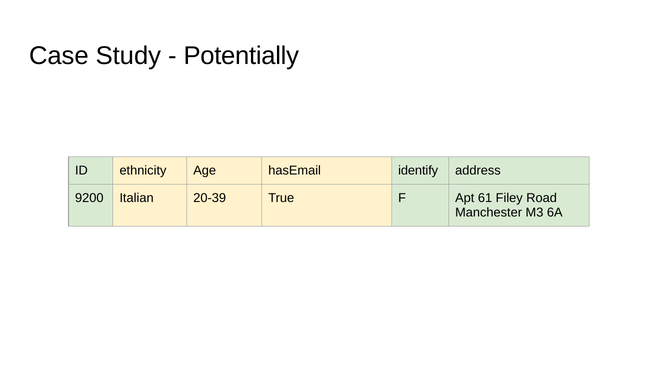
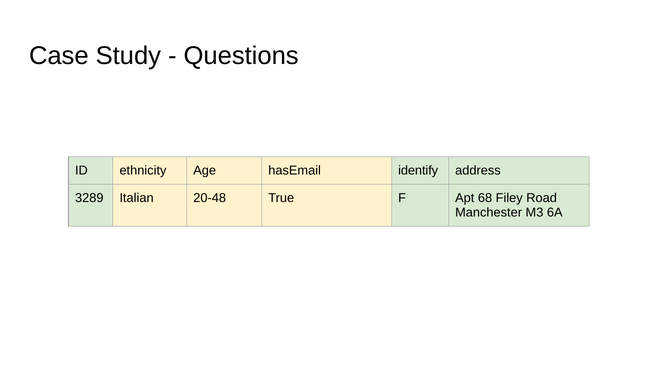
Potentially: Potentially -> Questions (241, 56)
9200: 9200 -> 3289 (89, 198)
20-39: 20-39 -> 20-48 (210, 198)
61: 61 -> 68 (485, 198)
